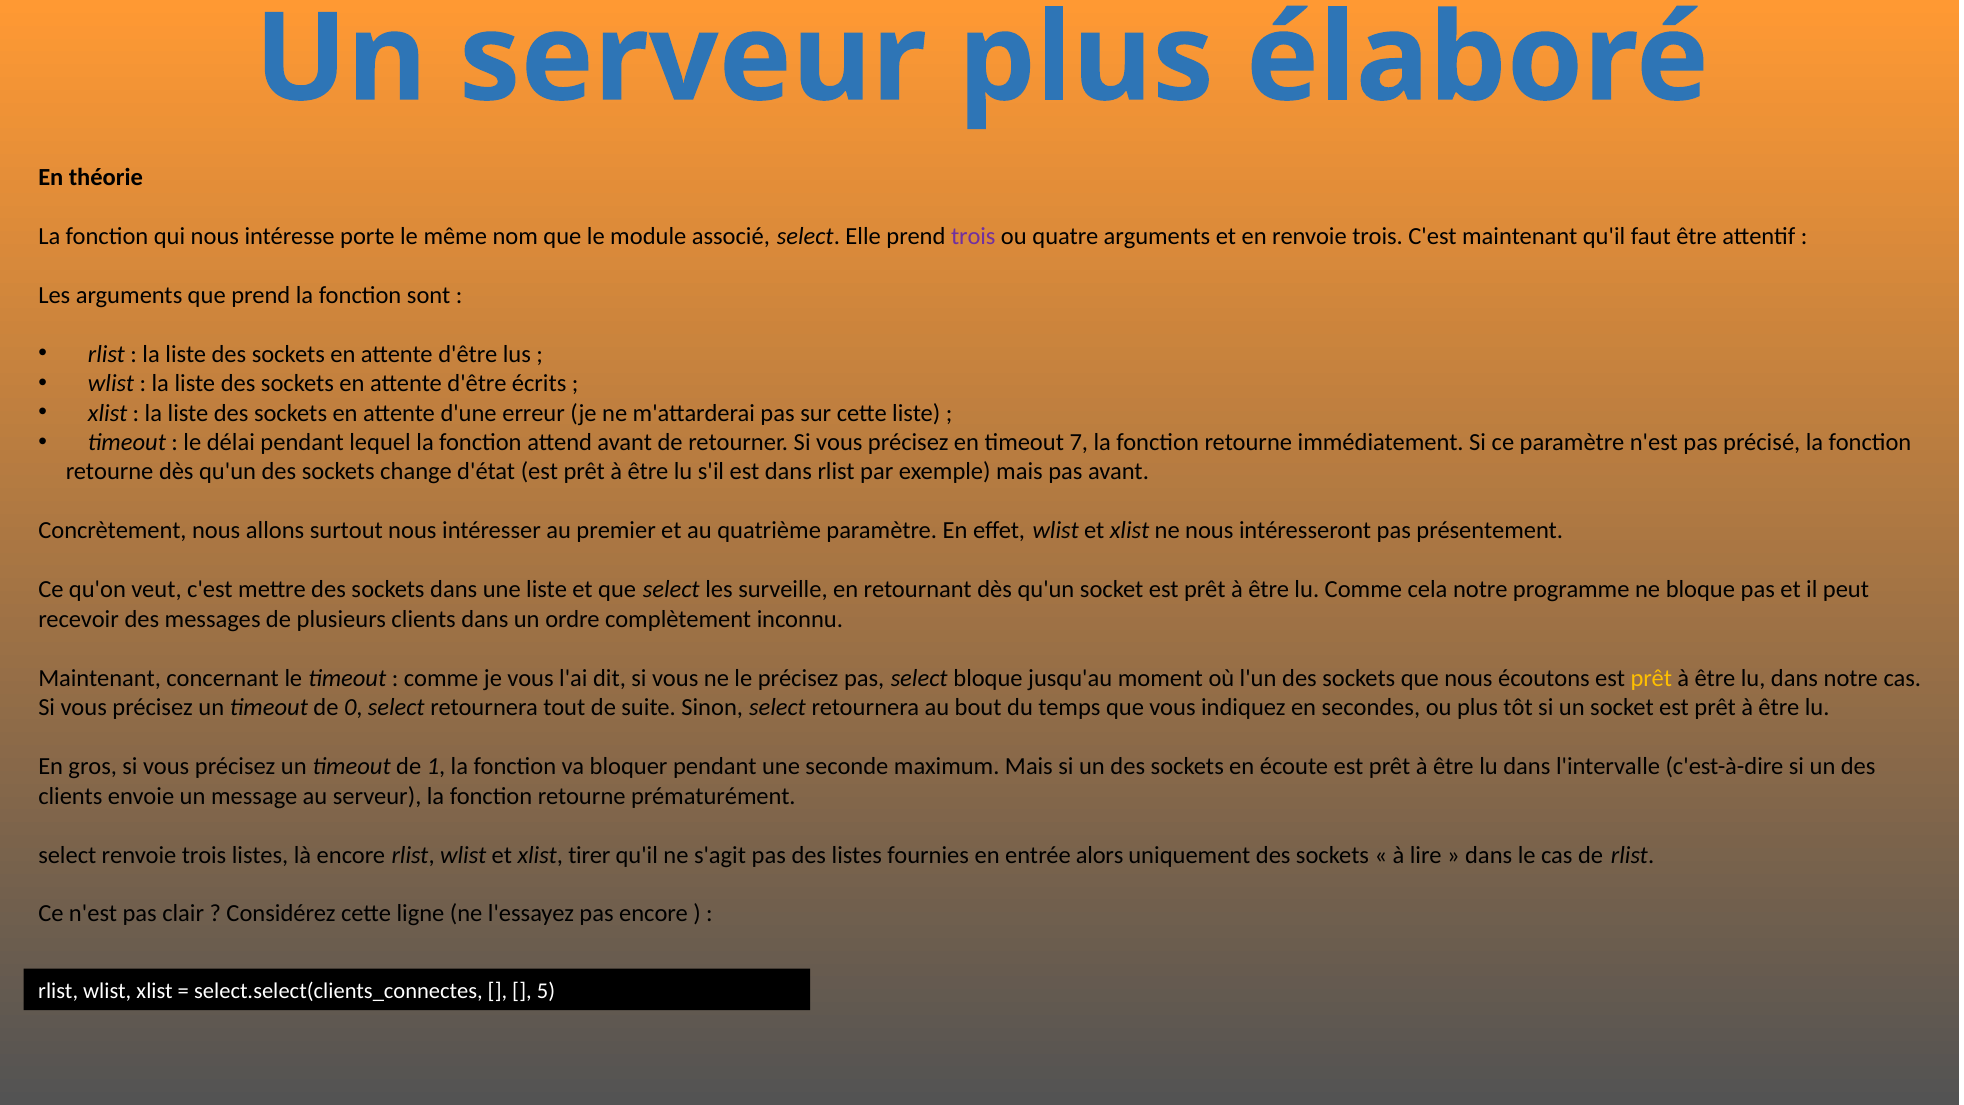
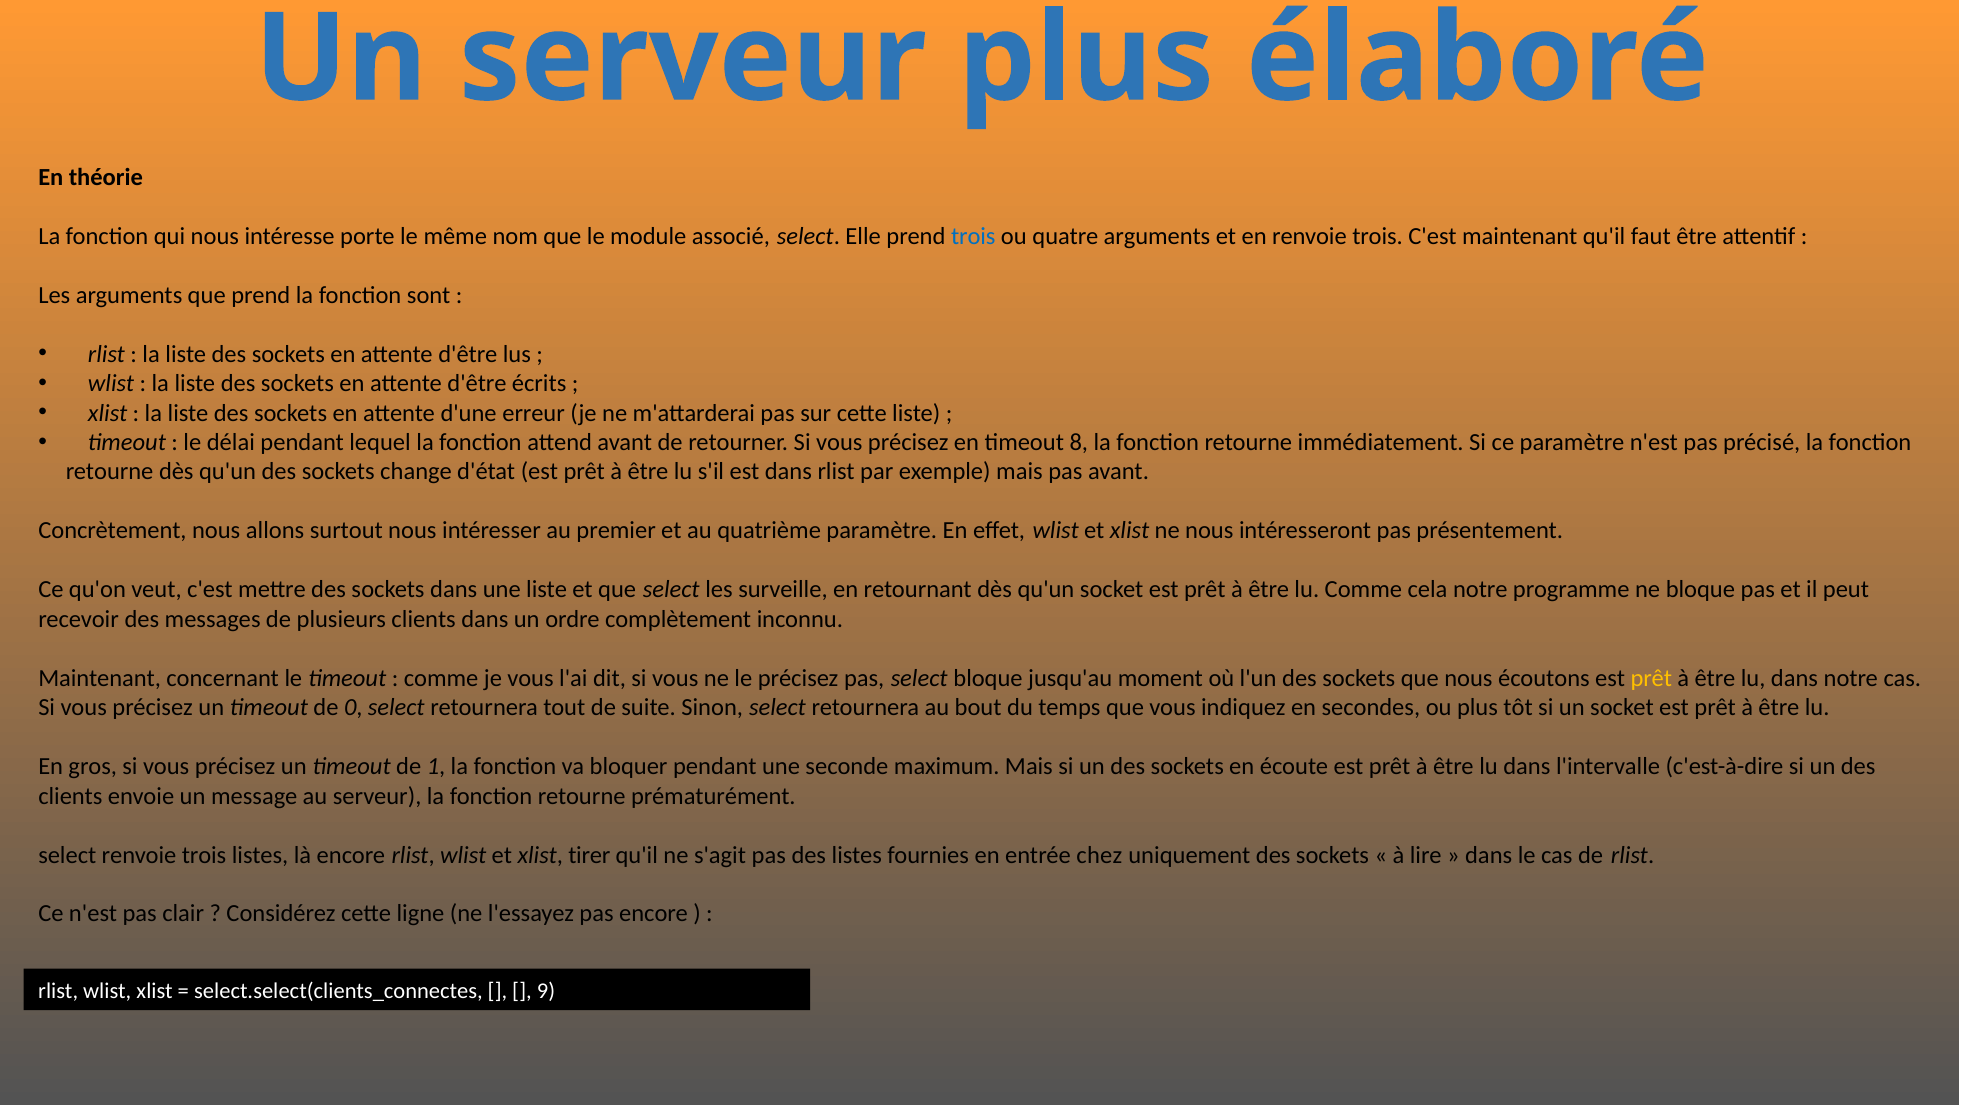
trois colour: purple -> blue (973, 236)
7: 7 -> 8 (1079, 442)
alors: alors -> chez (1099, 855)
5: 5 -> 9 (546, 991)
